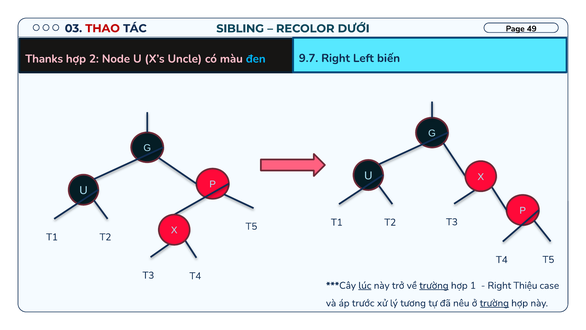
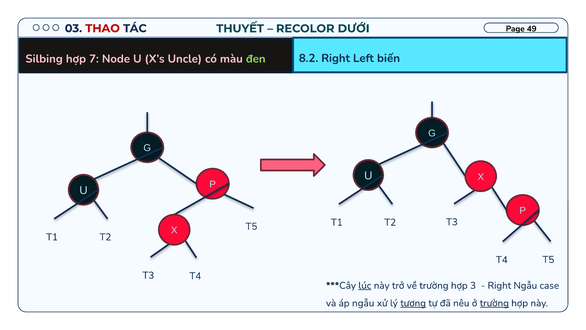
SIBLING: SIBLING -> THUYẾT (240, 29)
9.7: 9.7 -> 8.2 (309, 58)
Thanks: Thanks -> Silbing (44, 59)
2: 2 -> 7 (94, 59)
đen colour: light blue -> light green (256, 59)
trường underline: present -> none (434, 285)
1: 1 -> 3 (473, 285)
Right Thiệu: Thiệu -> Ngẫu (525, 285)
áp trước: trước -> ngẫu (363, 303)
tương underline: none -> present (413, 303)
